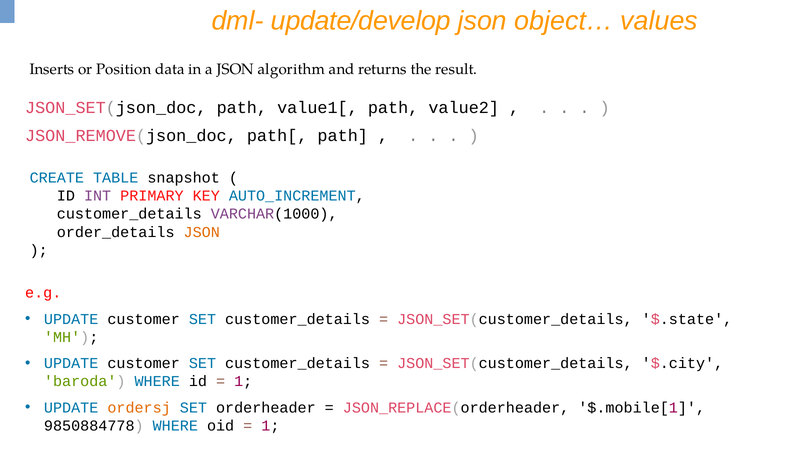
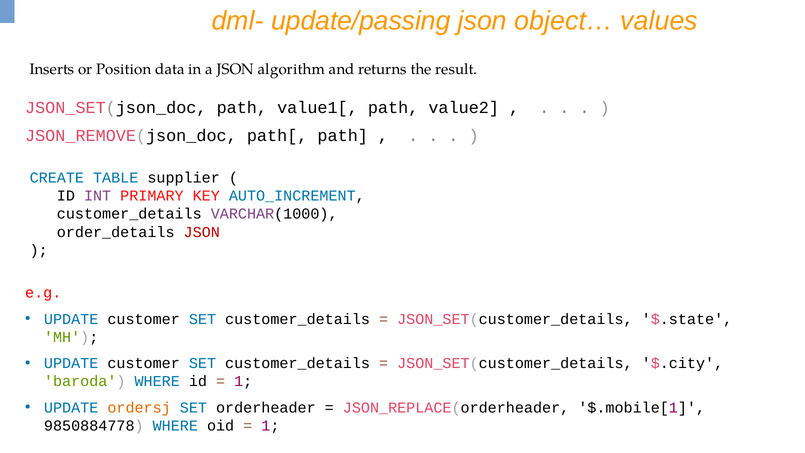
update/develop: update/develop -> update/passing (361, 21)
snapshot: snapshot -> supplier (184, 178)
JSON colour: orange -> red (202, 232)
